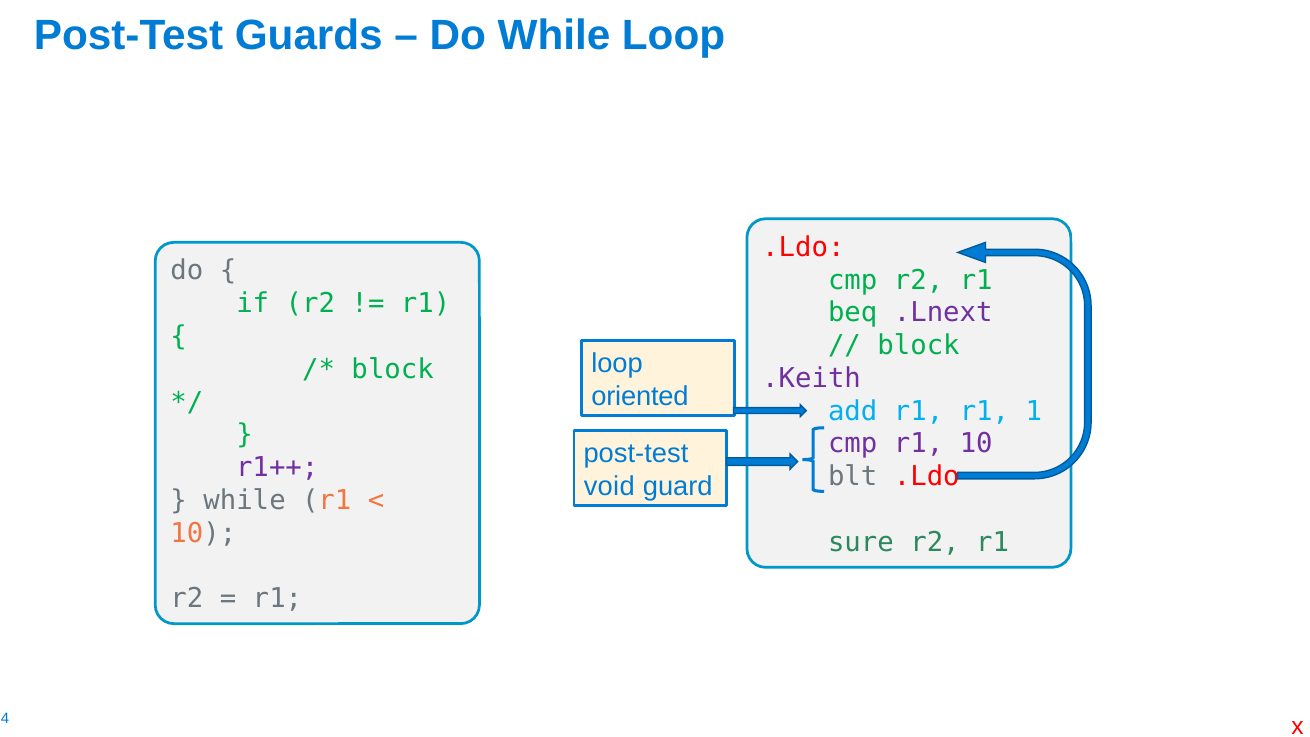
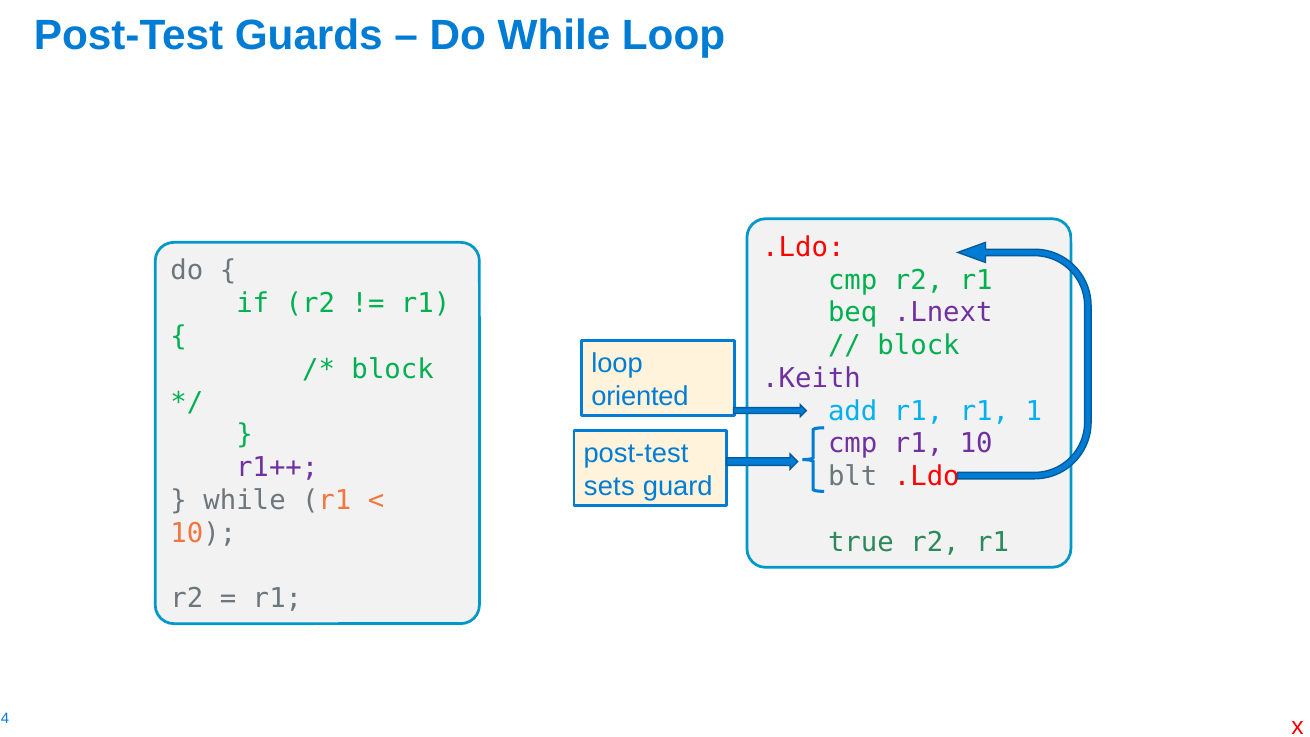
void: void -> sets (609, 486)
sure: sure -> true (861, 542)
